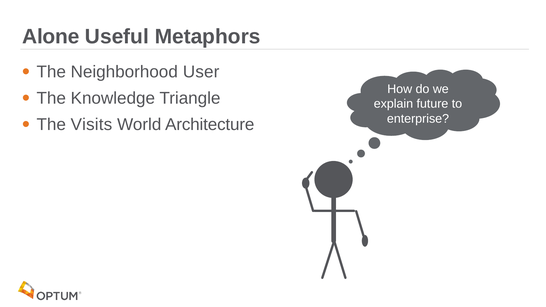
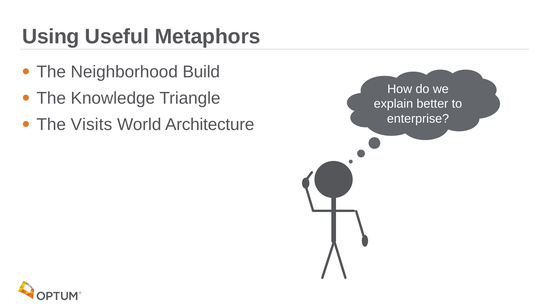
Alone: Alone -> Using (51, 37)
User: User -> Build (201, 72)
future: future -> better (432, 104)
